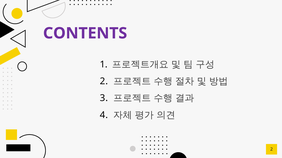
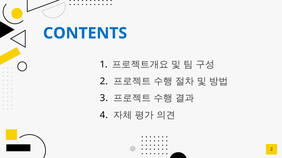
CONTENTS colour: purple -> blue (85, 33)
